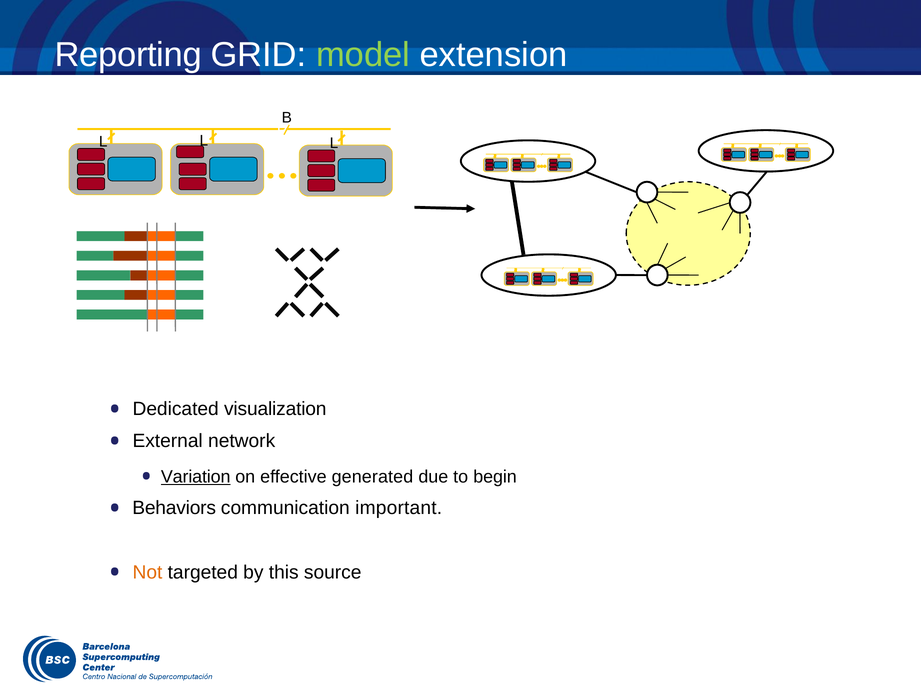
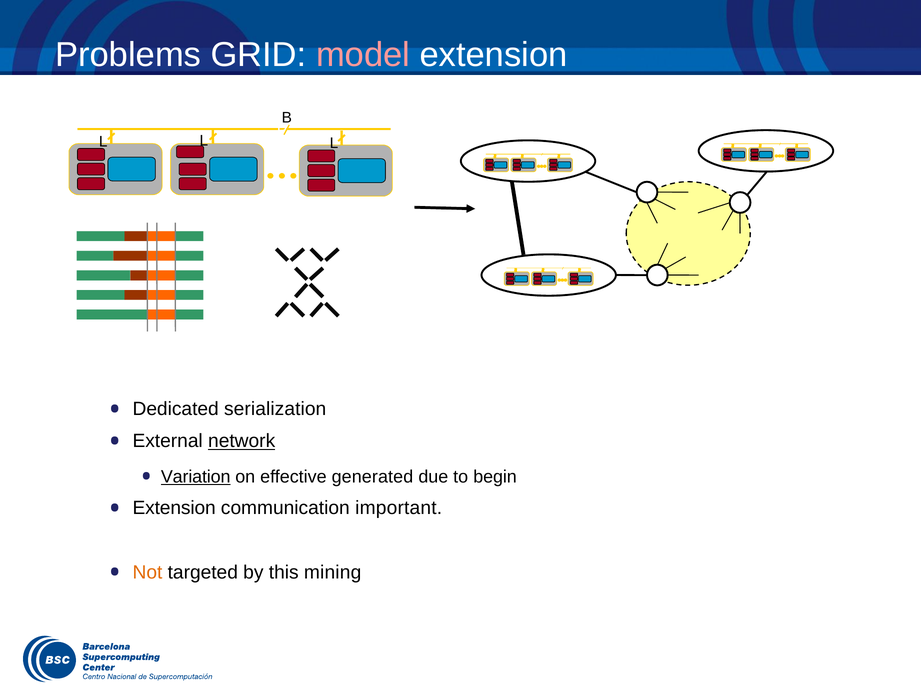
Reporting: Reporting -> Problems (128, 55)
model colour: light green -> pink (363, 55)
visualization: visualization -> serialization (275, 409)
network underline: none -> present (242, 441)
Behaviors: Behaviors -> Extension (174, 508)
source: source -> mining (333, 572)
